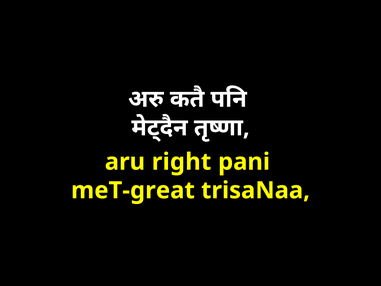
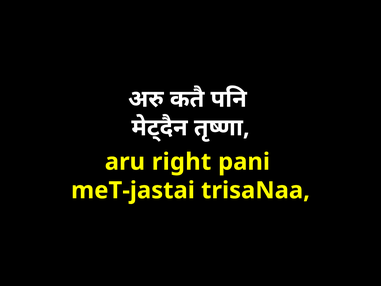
meT-great: meT-great -> meT-jastai (133, 190)
